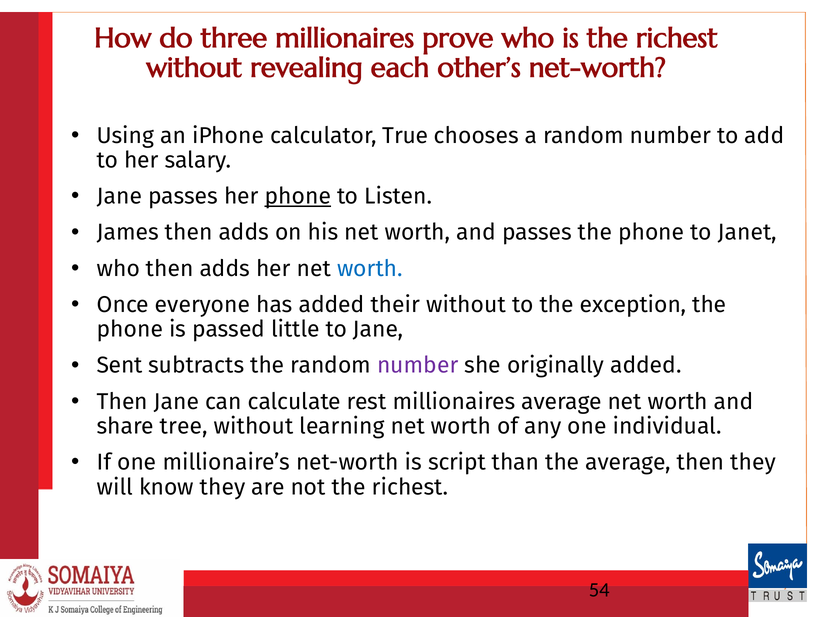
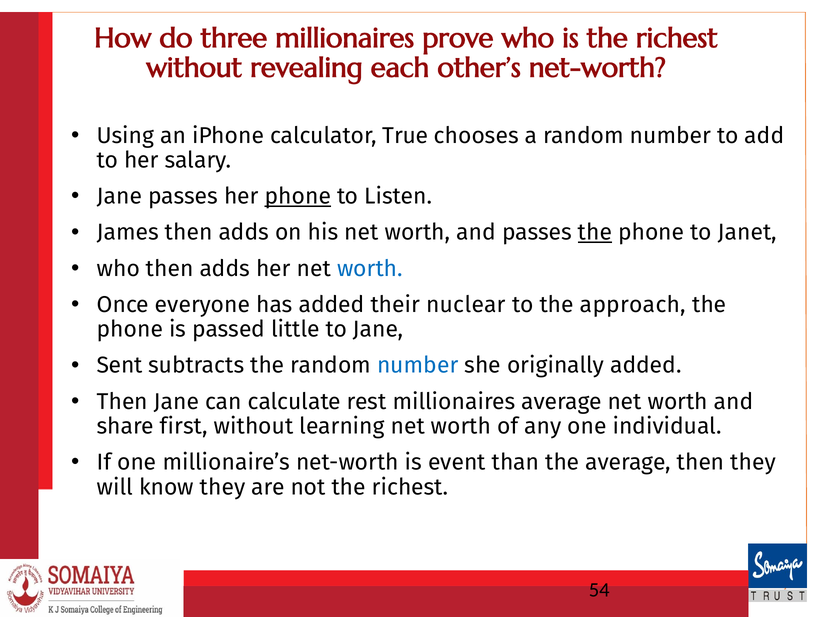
the underline: none -> present (595, 232)
their without: without -> nuclear (466, 304)
exception: exception -> approach (633, 304)
number colour: purple -> blue (418, 365)
tree: tree -> first (184, 426)
script: script -> event (457, 462)
